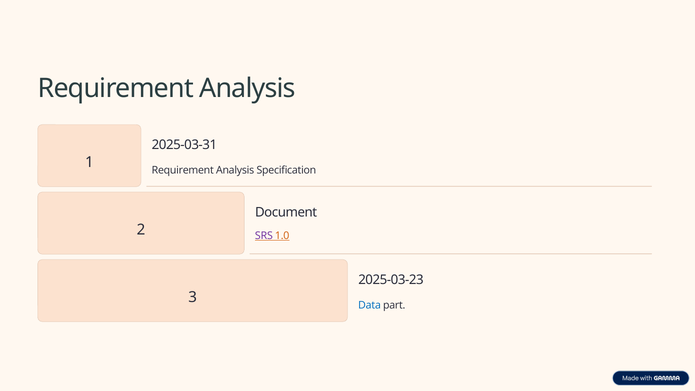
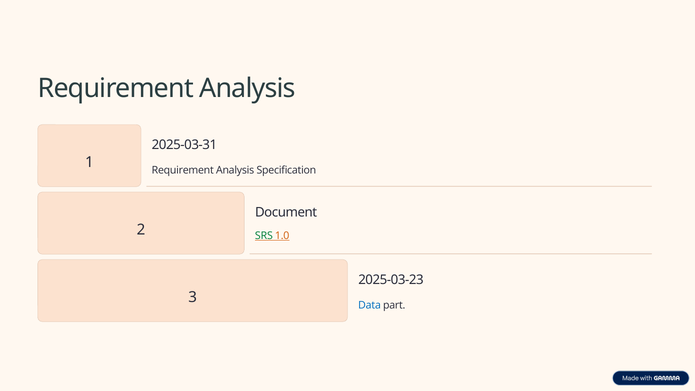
SRS colour: purple -> green (264, 236)
